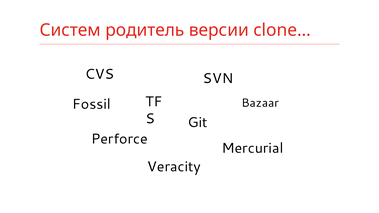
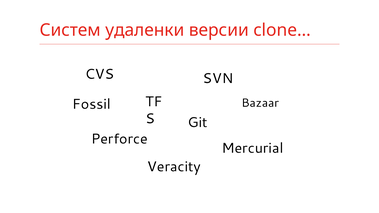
родитель: родитель -> удаленки (145, 30)
